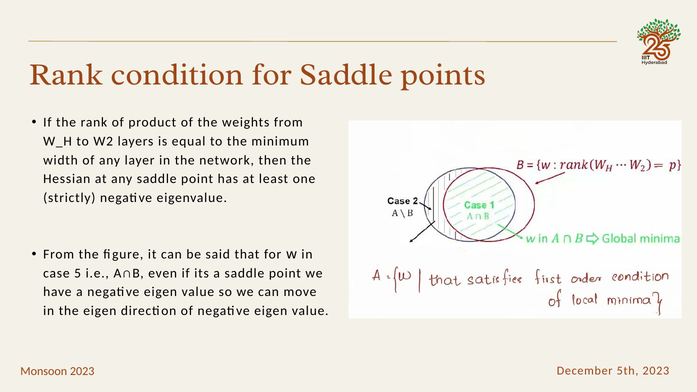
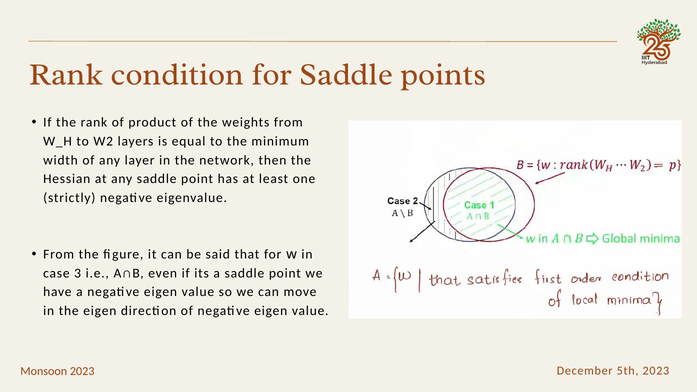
5: 5 -> 3 (78, 273)
